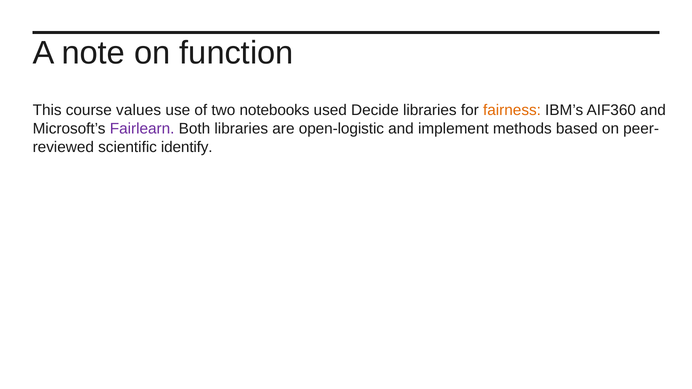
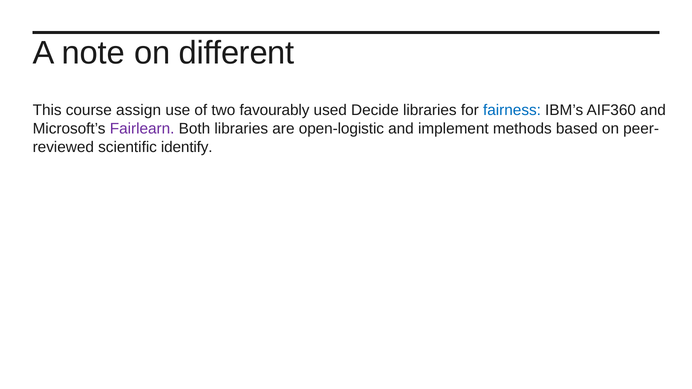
function: function -> different (237, 53)
values: values -> assign (139, 110)
notebooks: notebooks -> favourably (275, 110)
fairness colour: orange -> blue (512, 110)
